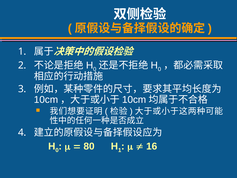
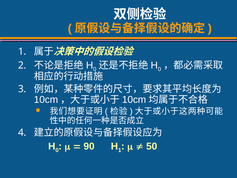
80: 80 -> 90 (89, 146)
16: 16 -> 50 (152, 146)
